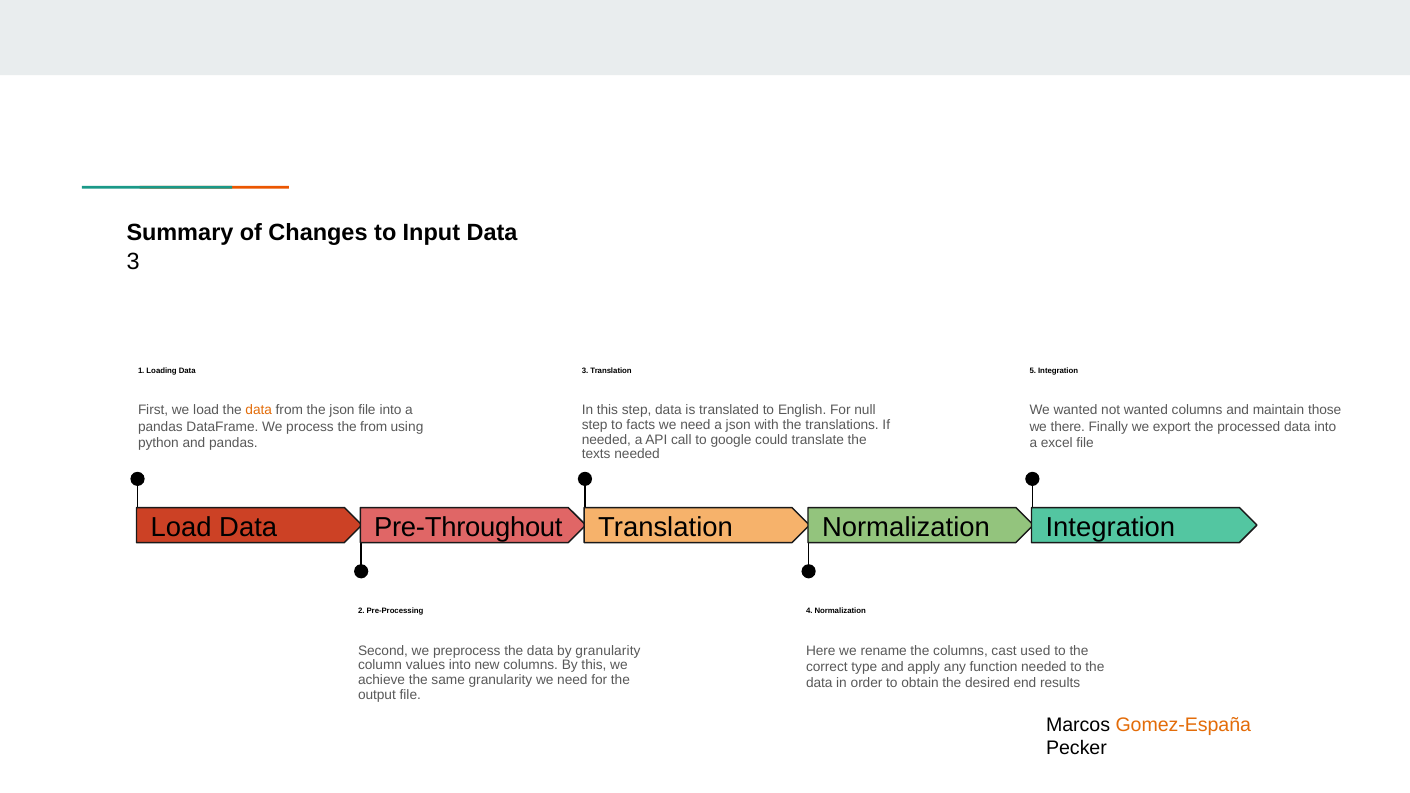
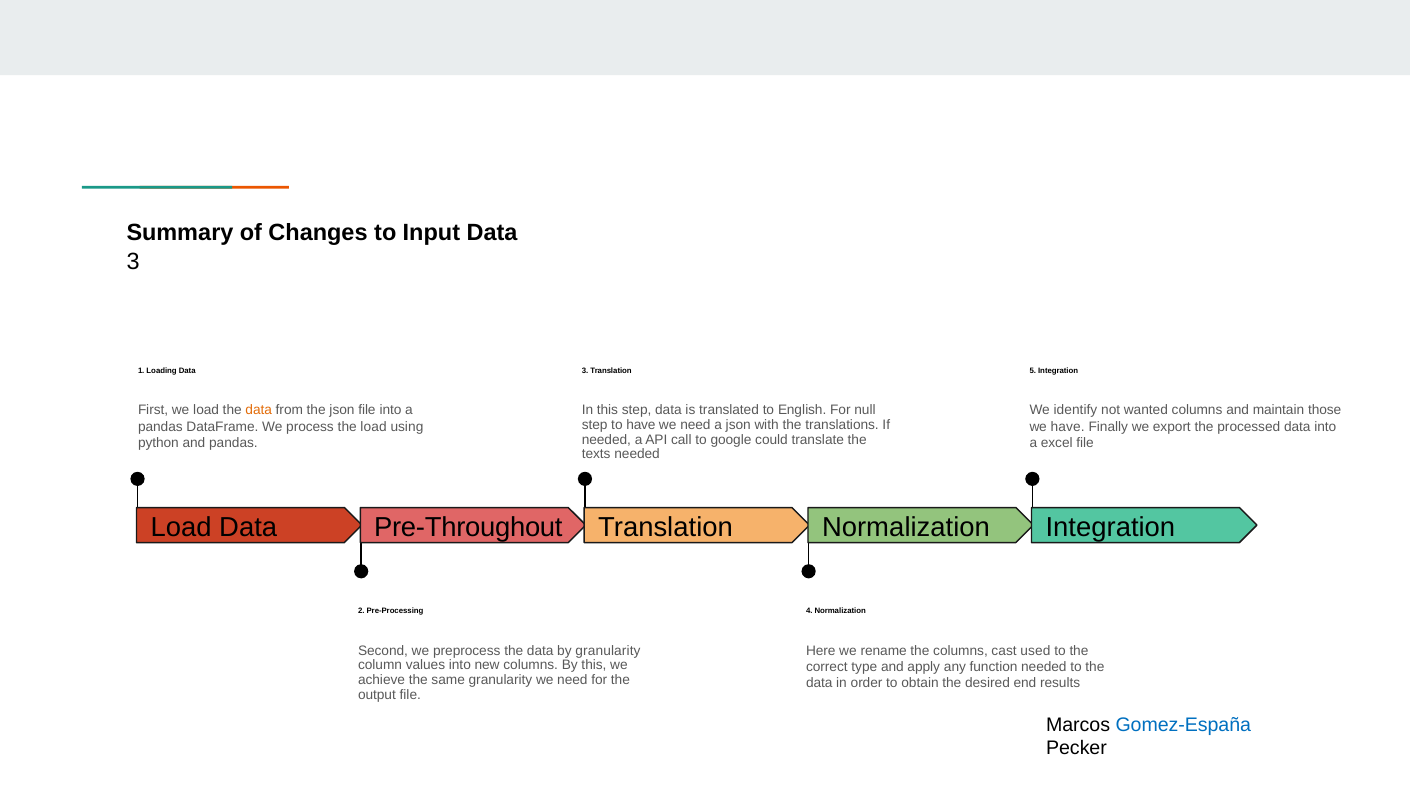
We wanted: wanted -> identify (1075, 410)
to facts: facts -> have (641, 425)
the from: from -> load (374, 427)
we there: there -> have (1068, 427)
Gomez-España colour: orange -> blue (1183, 725)
